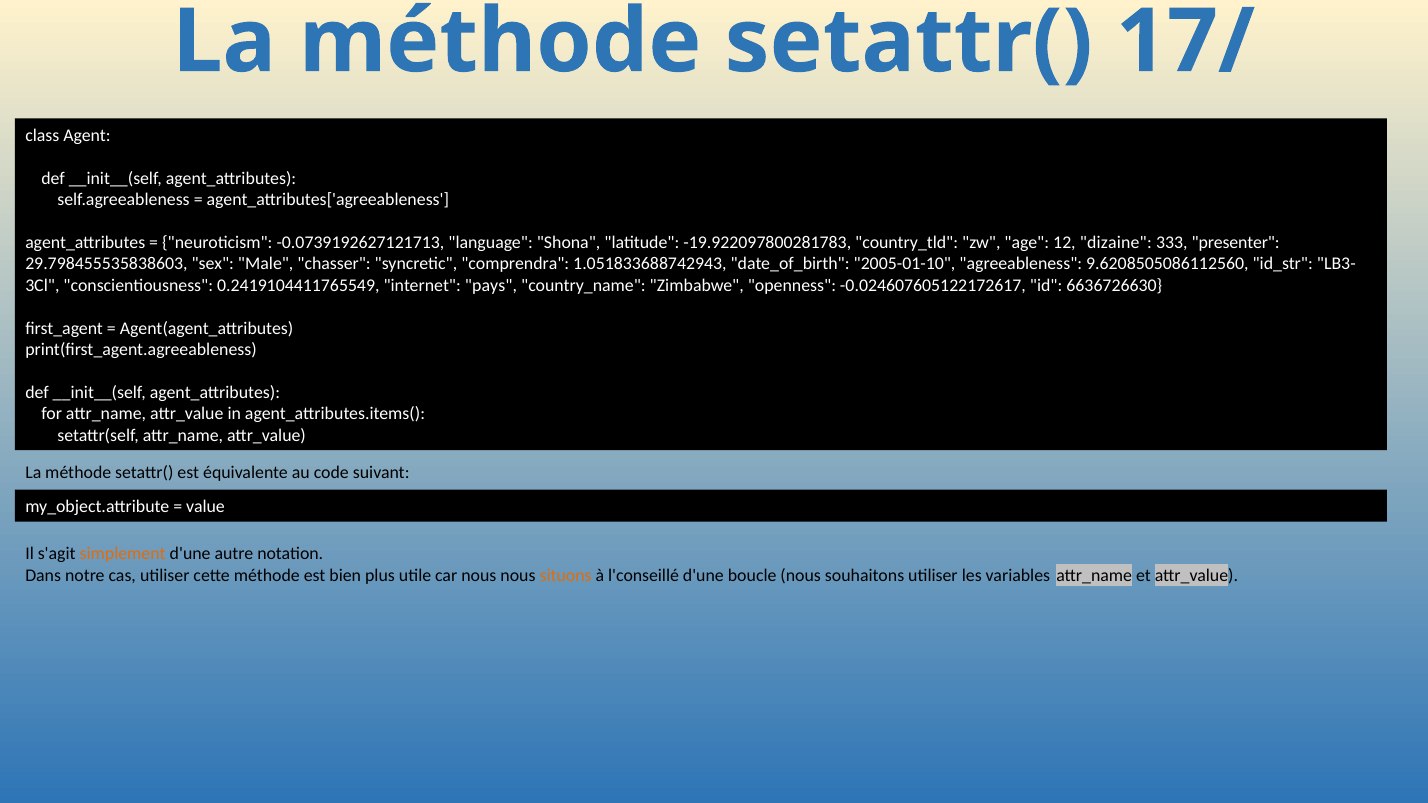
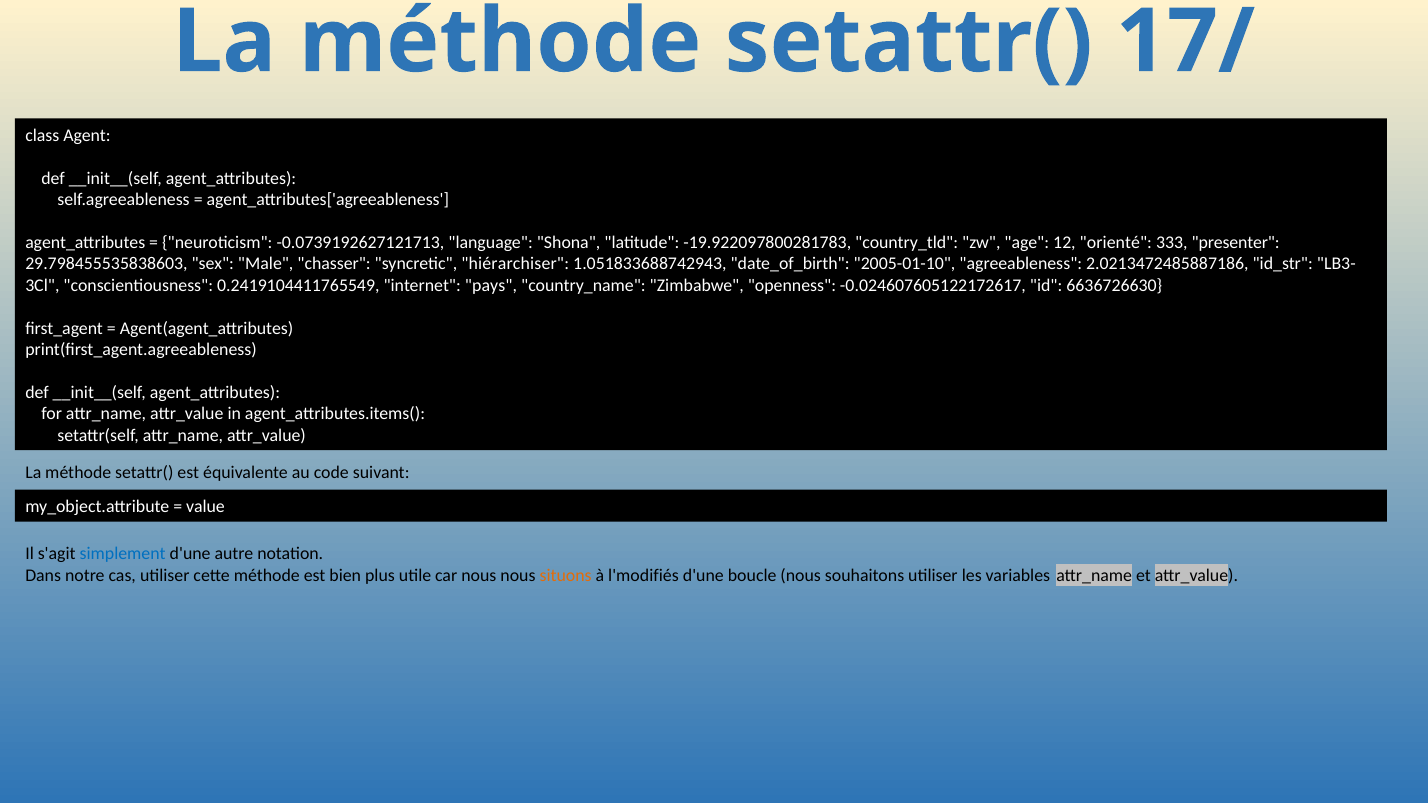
dizaine: dizaine -> orienté (1116, 243)
comprendra: comprendra -> hiérarchiser (515, 264)
9.6208505086112560: 9.6208505086112560 -> 2.0213472485887186 (1167, 264)
simplement colour: orange -> blue (123, 554)
l'conseillé: l'conseillé -> l'modifiés (643, 575)
